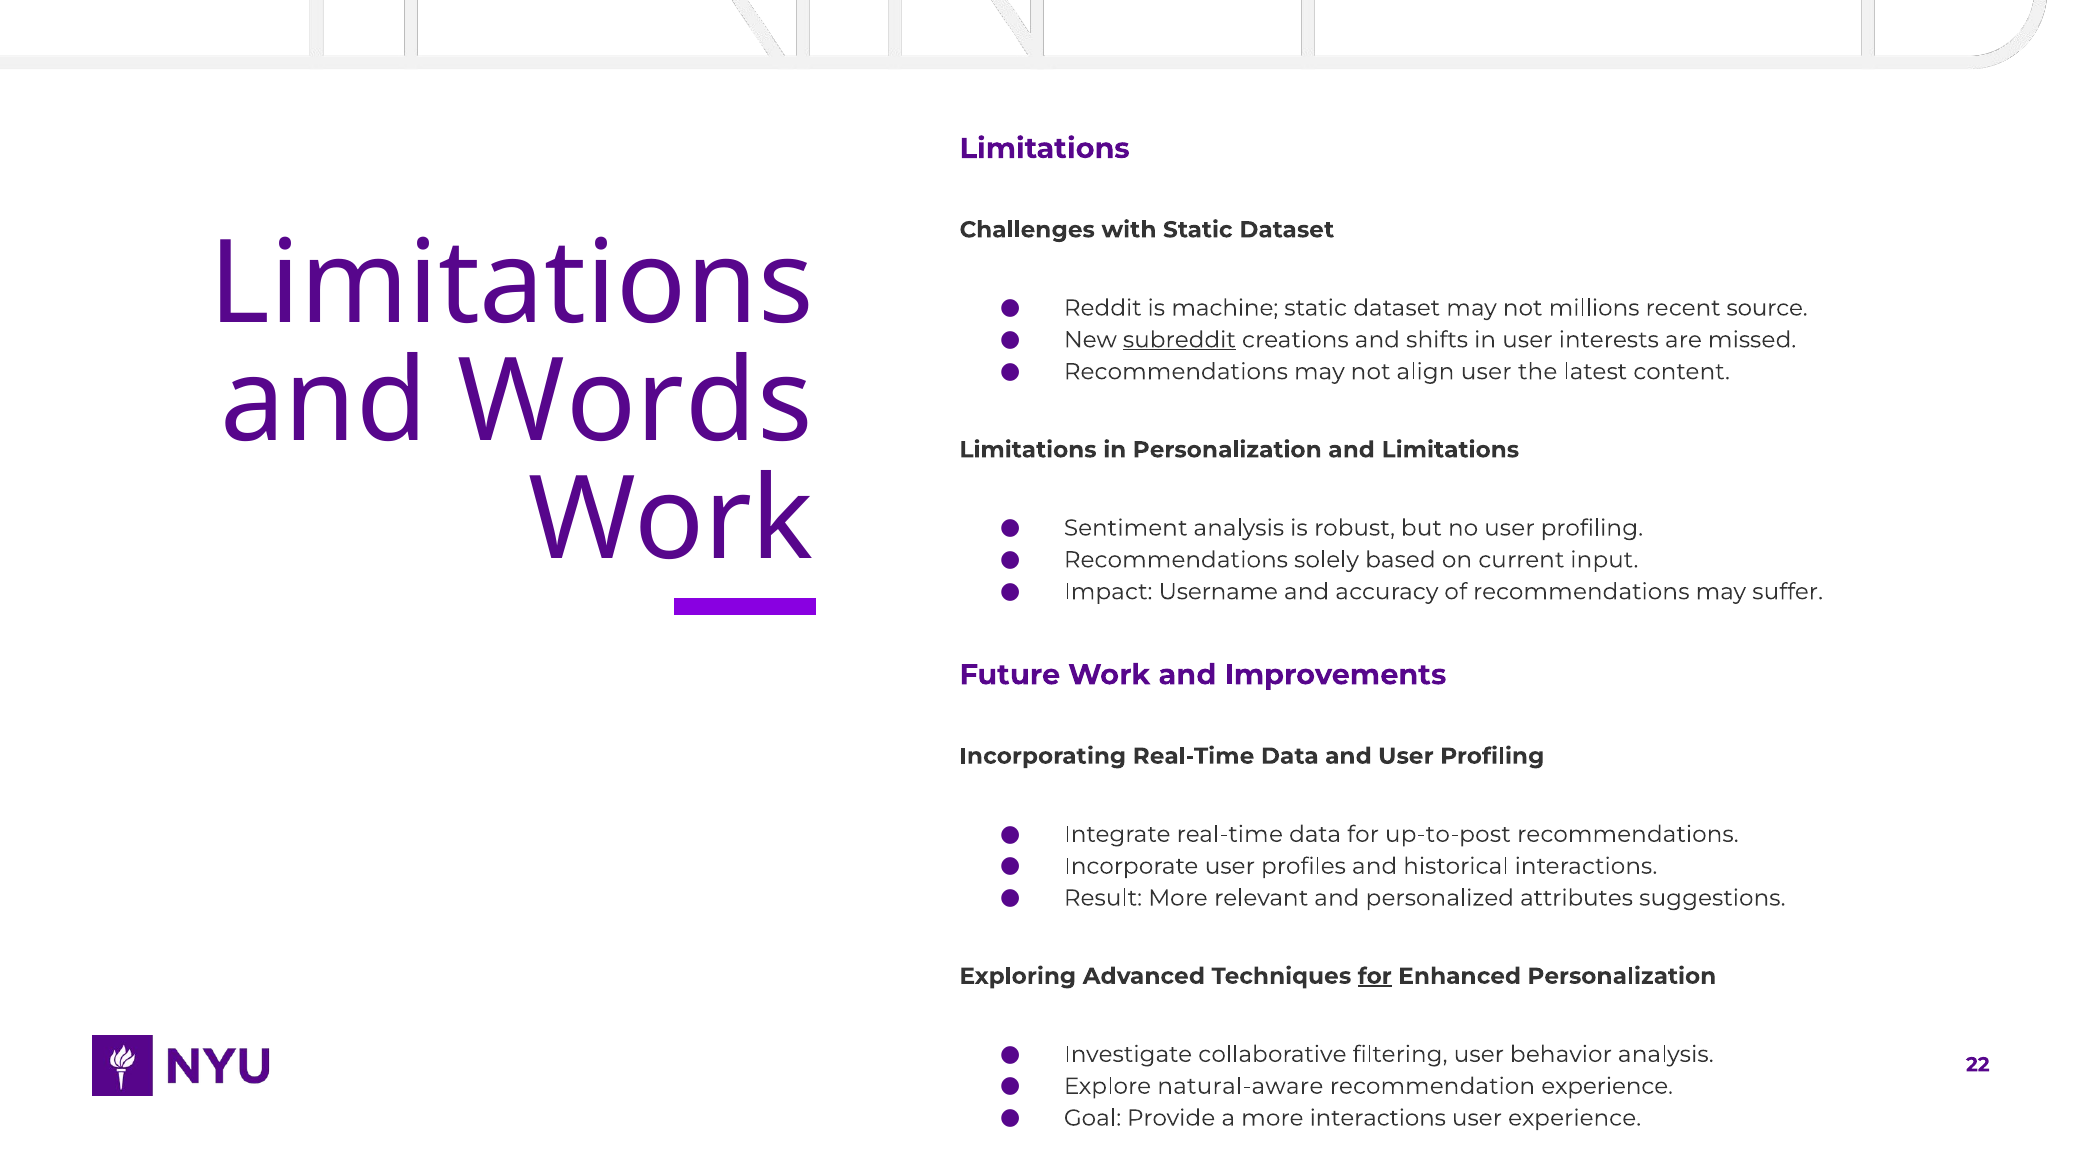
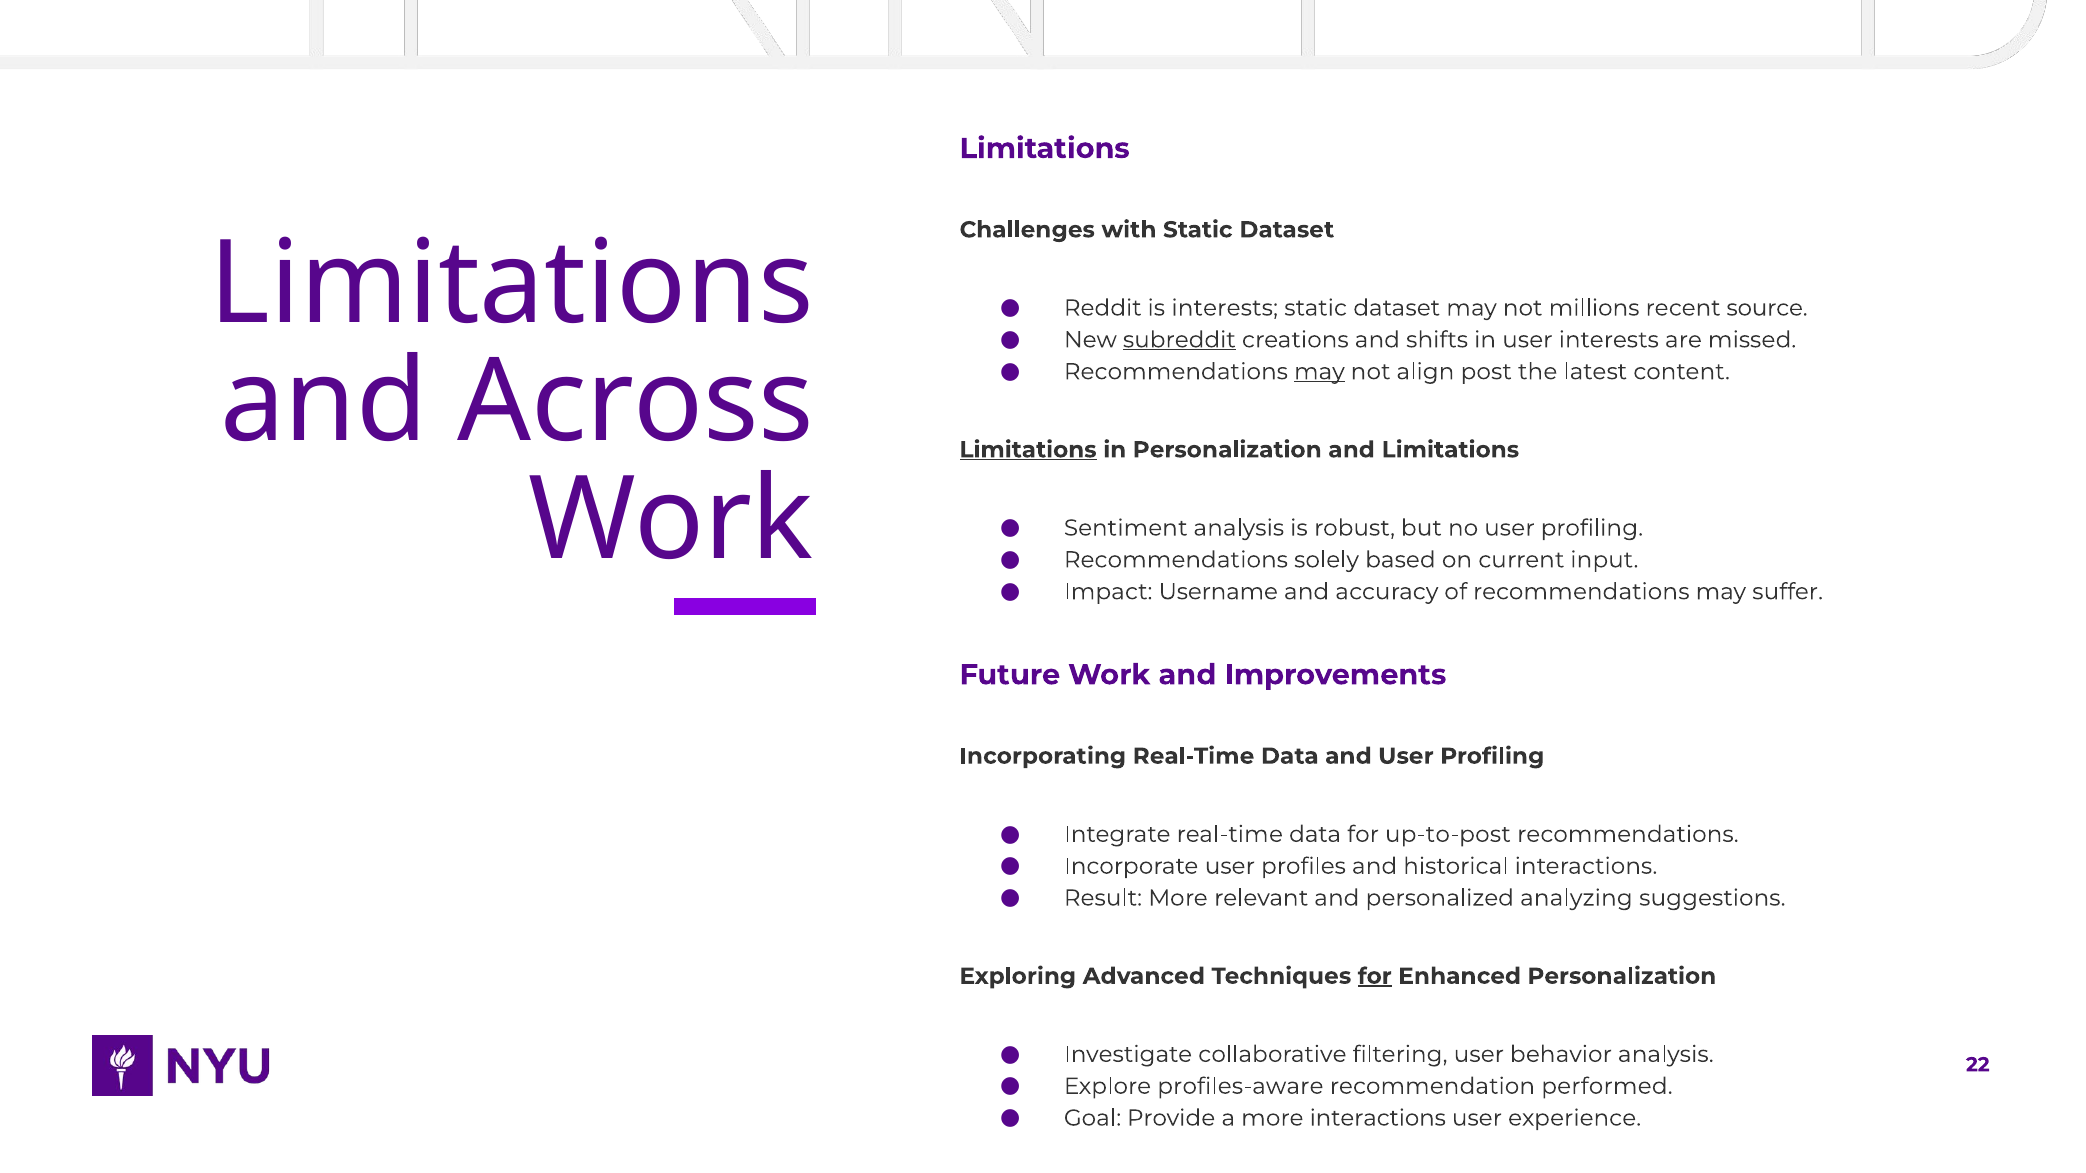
is machine: machine -> interests (1225, 308)
may underline: none -> present (1319, 372)
align user: user -> post (1486, 372)
Words: Words -> Across (636, 403)
Limitations underline: none -> present (1028, 450)
attributes: attributes -> analyzing (1576, 898)
natural-aware: natural-aware -> profiles-aware (1240, 1087)
recommendation experience: experience -> performed (1607, 1087)
